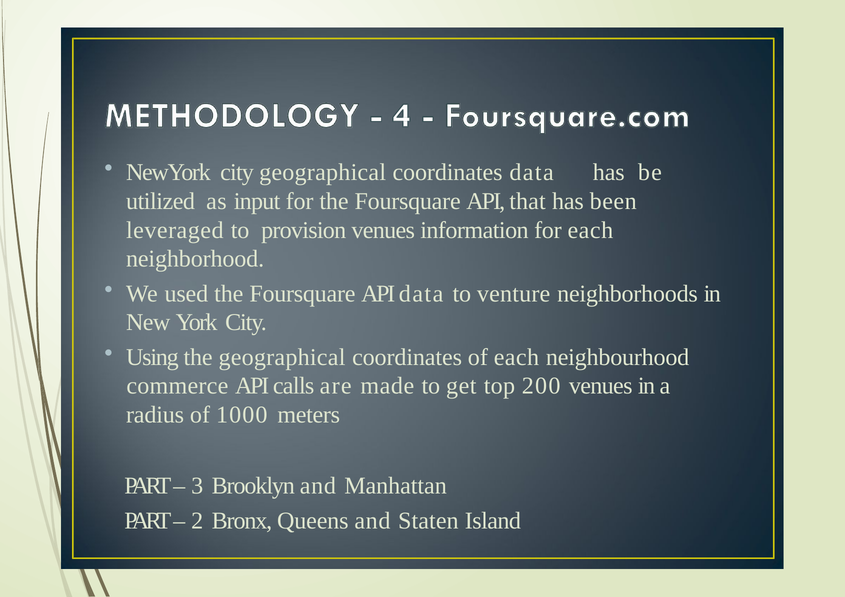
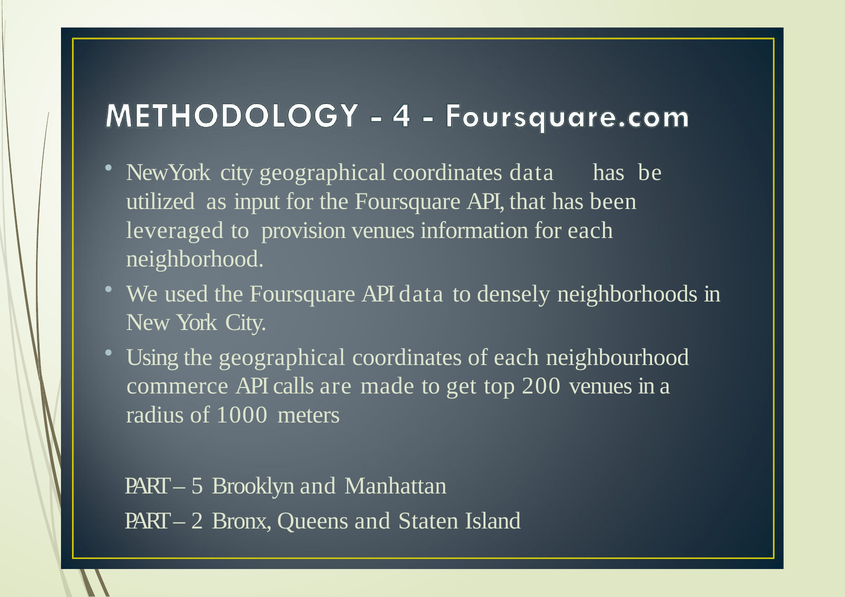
venture: venture -> densely (514, 294)
3: 3 -> 5 (197, 486)
